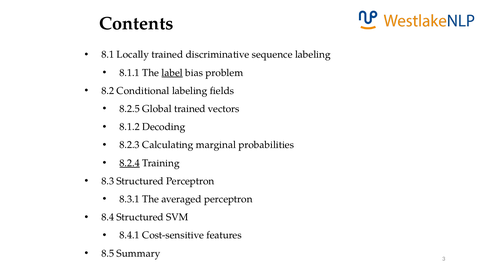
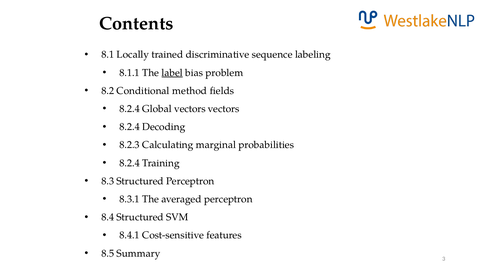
Conditional labeling: labeling -> method (190, 91)
8.2.5: 8.2.5 -> 8.2.4 (130, 109)
Global trained: trained -> vectors (190, 109)
8.1.2: 8.1.2 -> 8.2.4 (130, 127)
8.2.4 underline: present -> none (130, 163)
